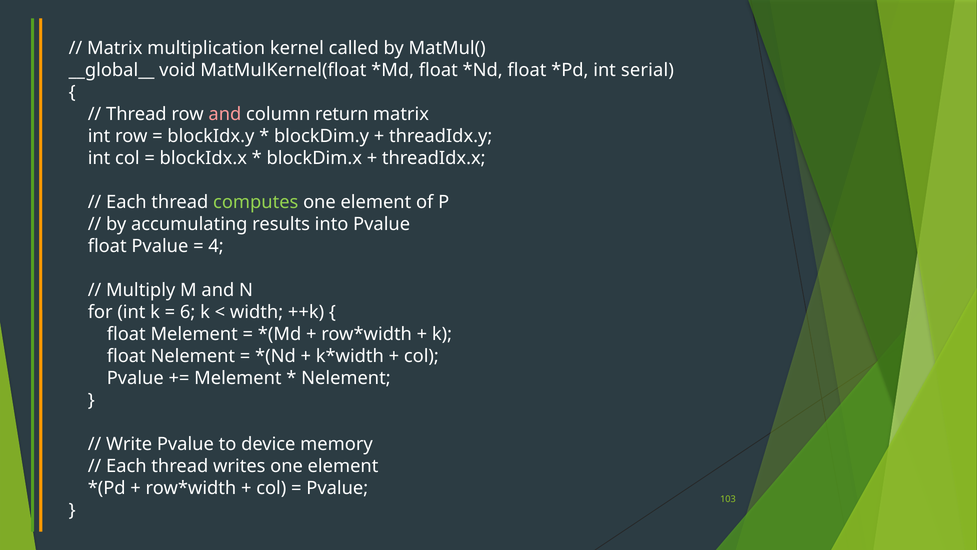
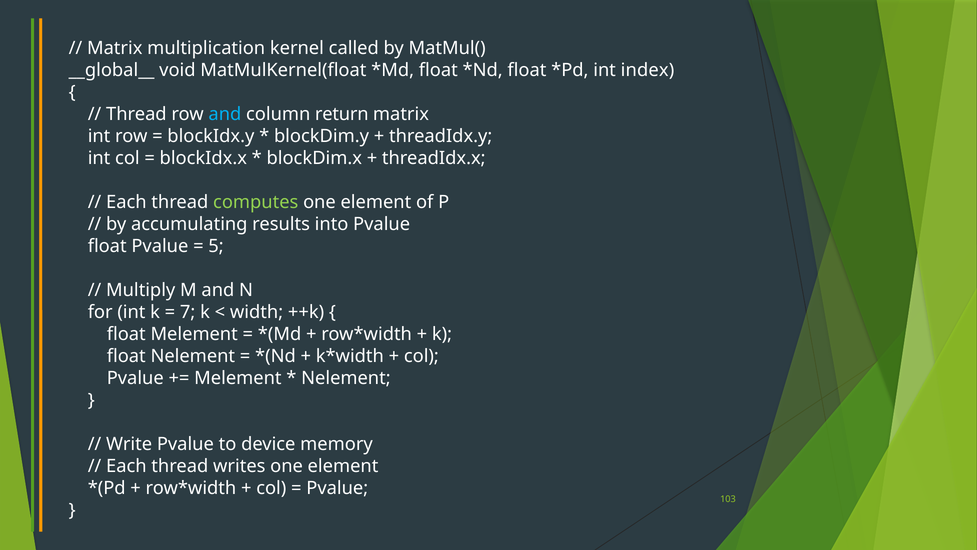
serial: serial -> index (647, 70)
and colour: pink -> light blue (225, 114)
4: 4 -> 5 (216, 246)
6: 6 -> 7 (188, 312)
